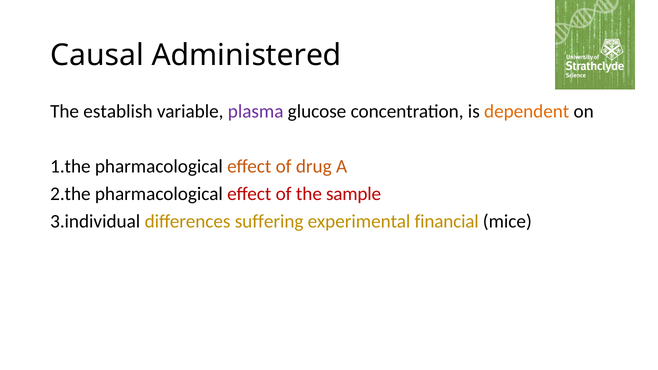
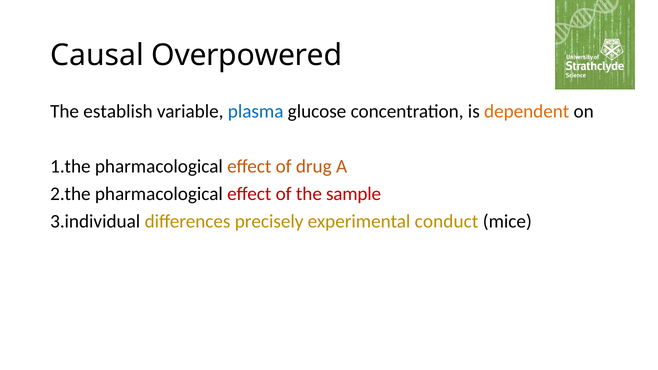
Administered: Administered -> Overpowered (247, 55)
plasma colour: purple -> blue (256, 111)
suffering: suffering -> precisely (269, 222)
financial: financial -> conduct (447, 222)
